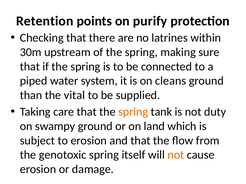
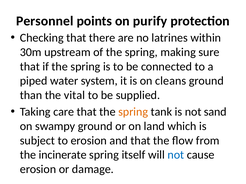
Retention: Retention -> Personnel (45, 21)
duty: duty -> sand (215, 112)
genotoxic: genotoxic -> incinerate (63, 155)
not colour: orange -> blue (176, 155)
